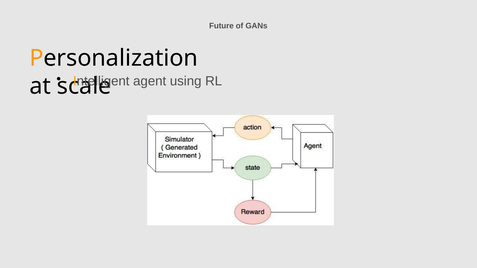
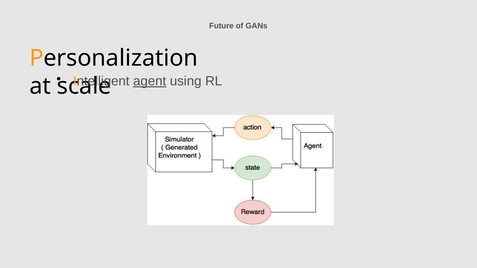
agent underline: none -> present (150, 81)
